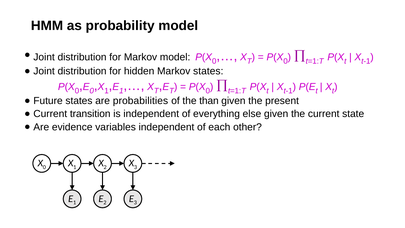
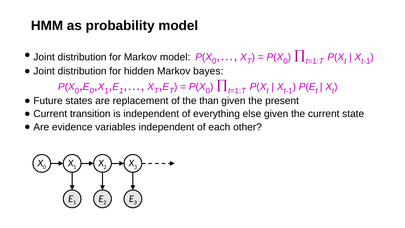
Markov states: states -> bayes (208, 71)
probabilities: probabilities -> replacement (141, 101)
